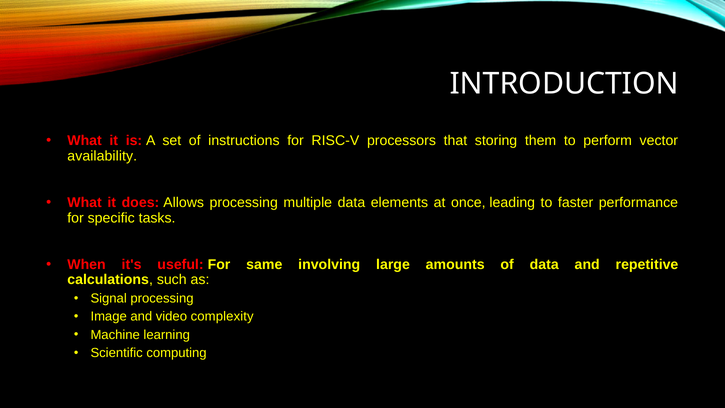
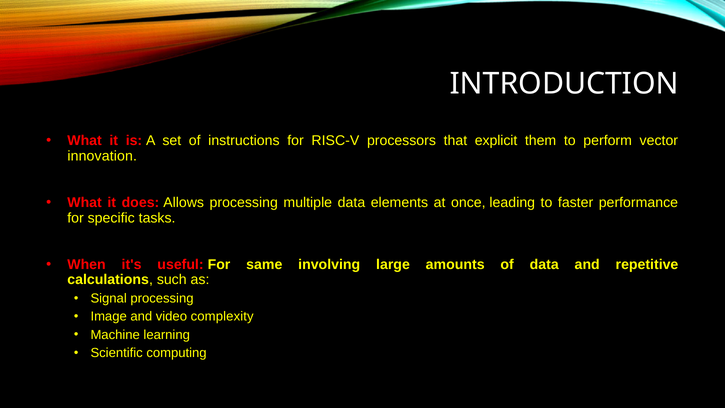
storing: storing -> explicit (496, 141)
availability: availability -> innovation (102, 156)
